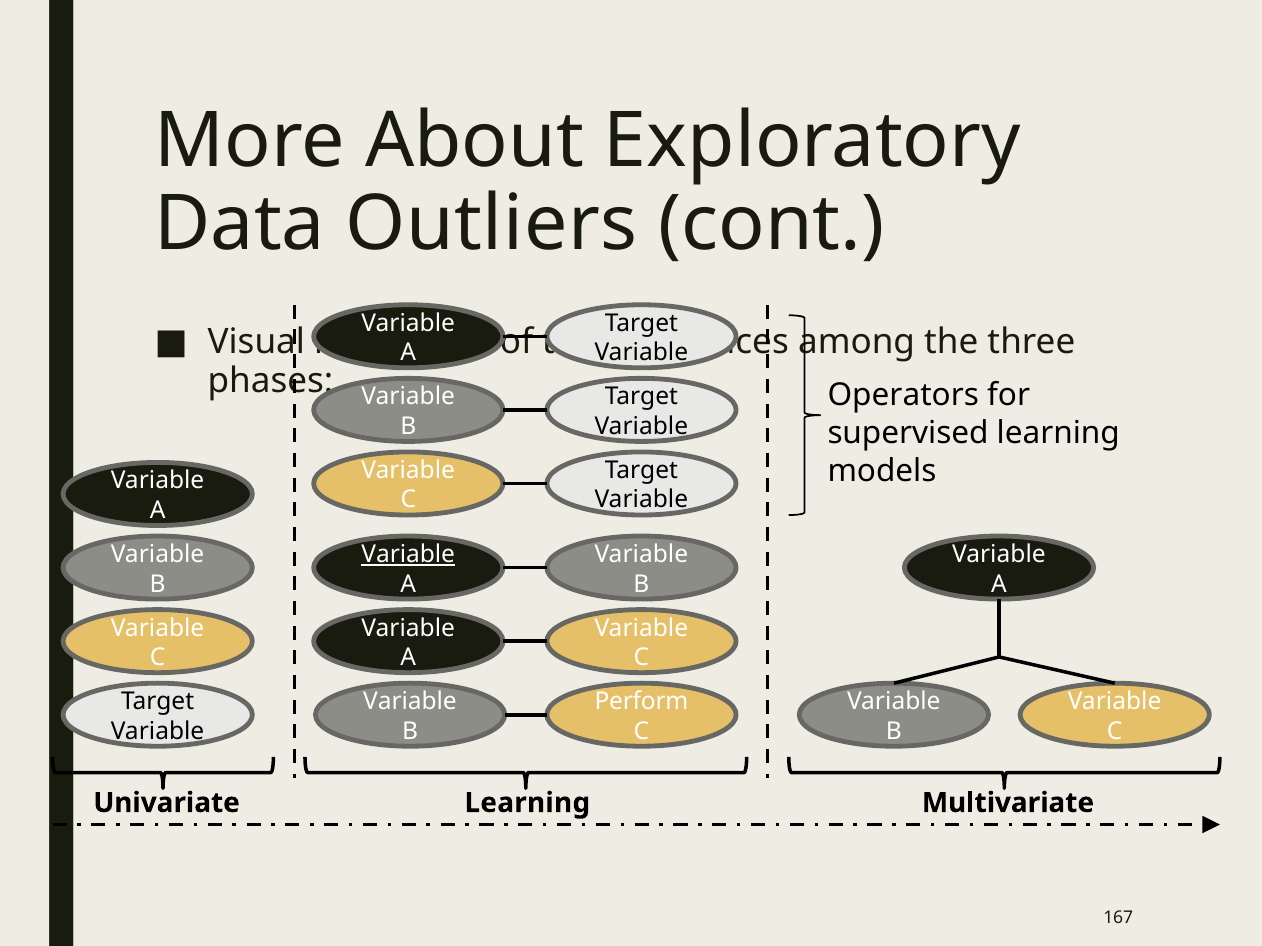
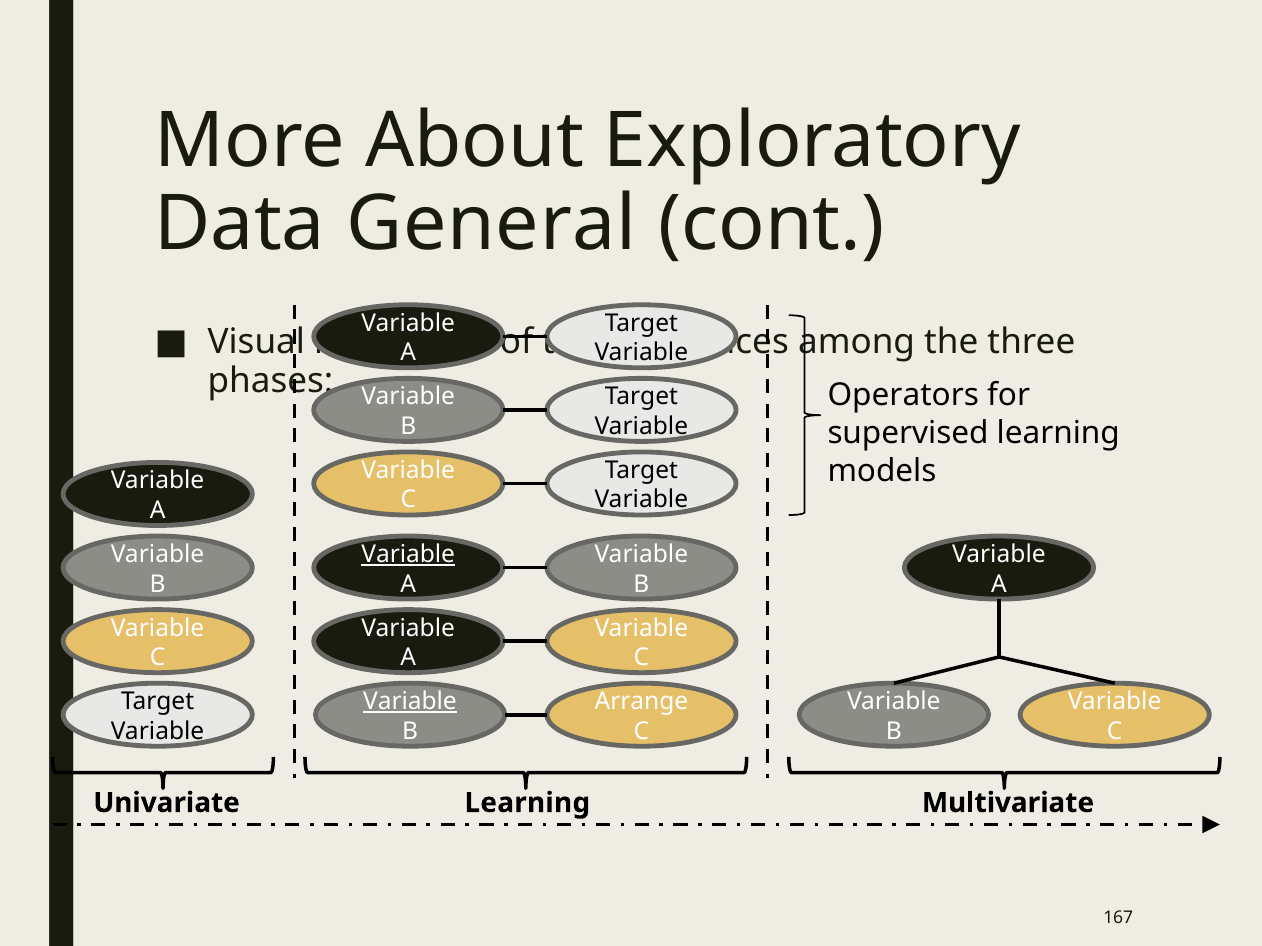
Outliers: Outliers -> General (491, 224)
Variable underline: none -> present (410, 702)
Perform: Perform -> Arrange (641, 702)
